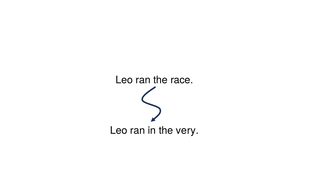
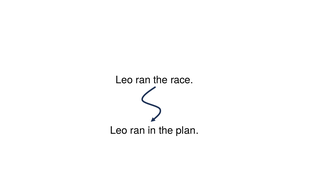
very: very -> plan (187, 130)
